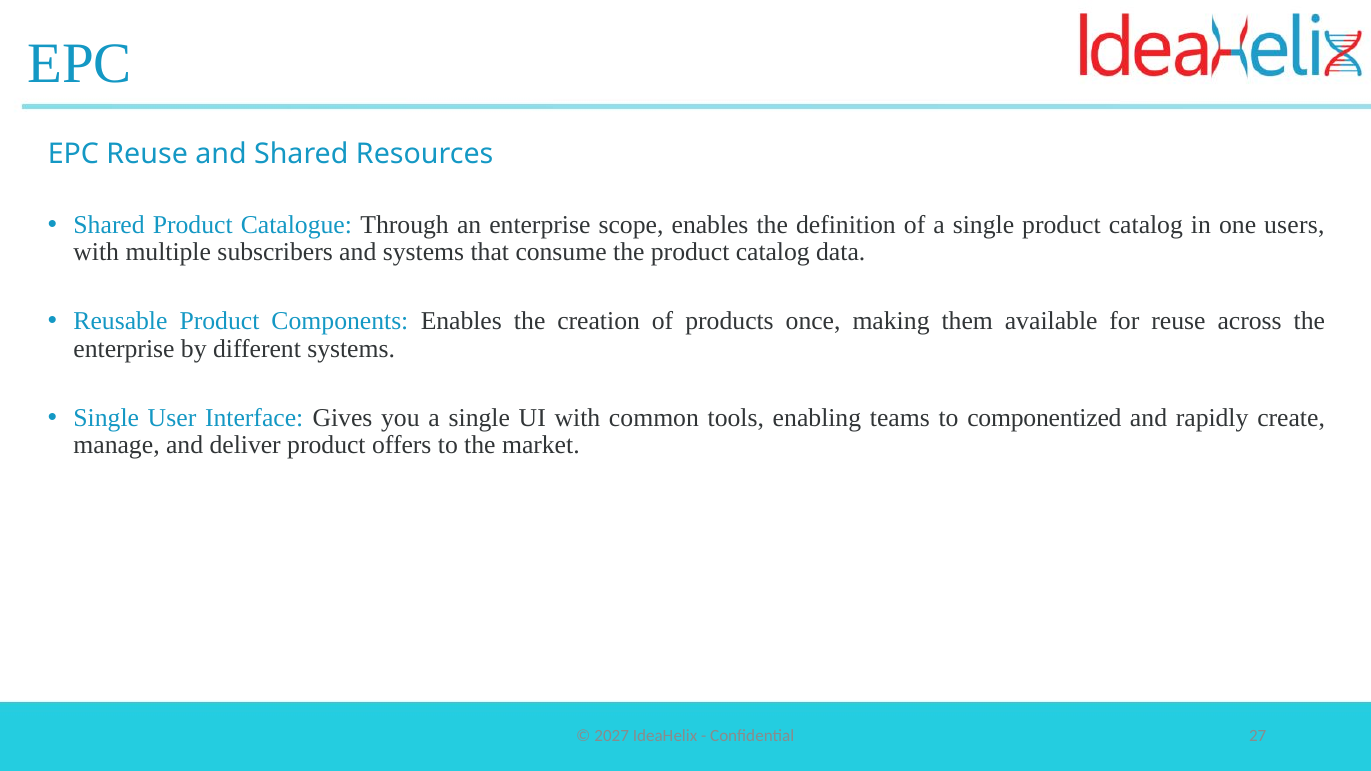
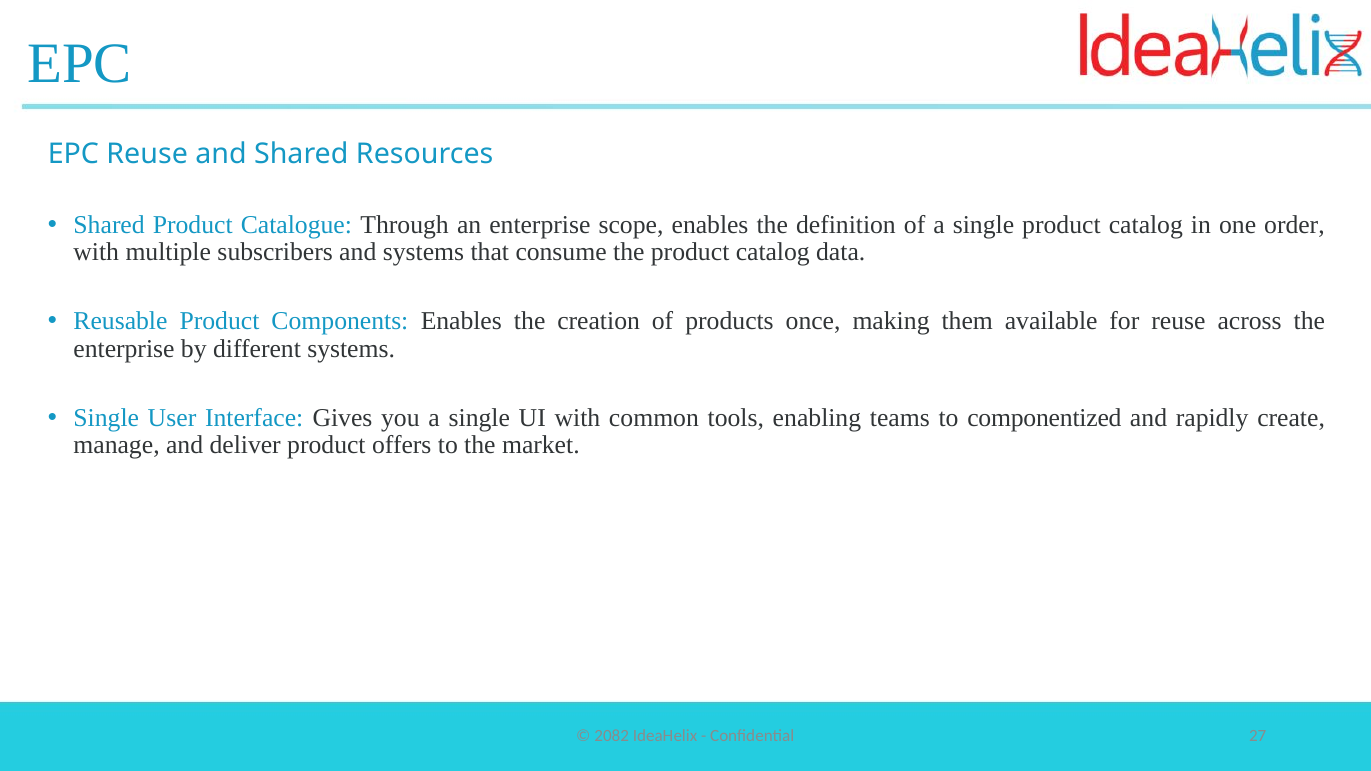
users: users -> order (1294, 225)
2027: 2027 -> 2082 (612, 736)
